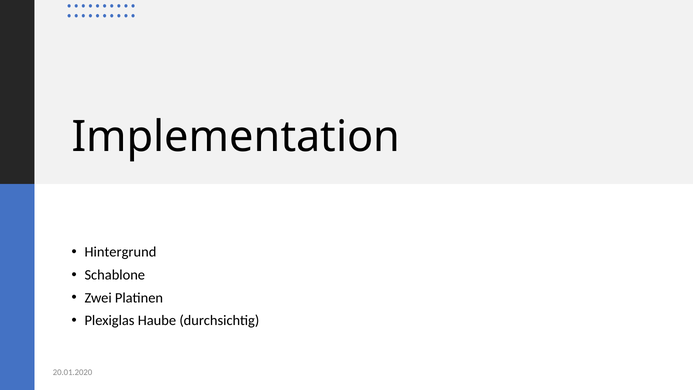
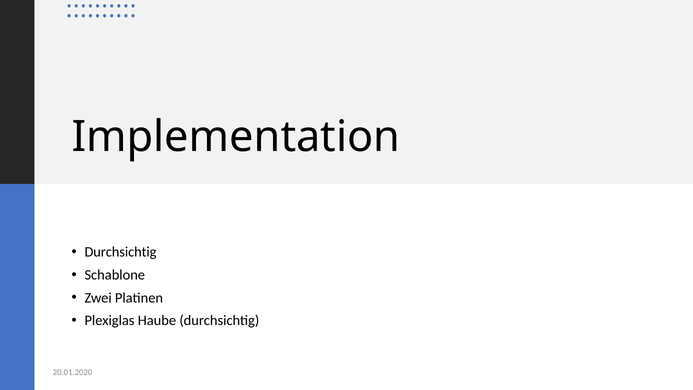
Hintergrund: Hintergrund -> Durchsichtig (120, 252)
